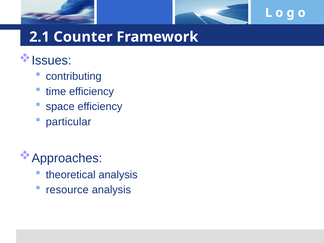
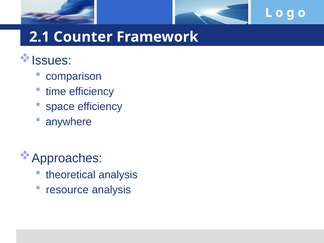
contributing: contributing -> comparison (74, 76)
particular: particular -> anywhere (69, 122)
